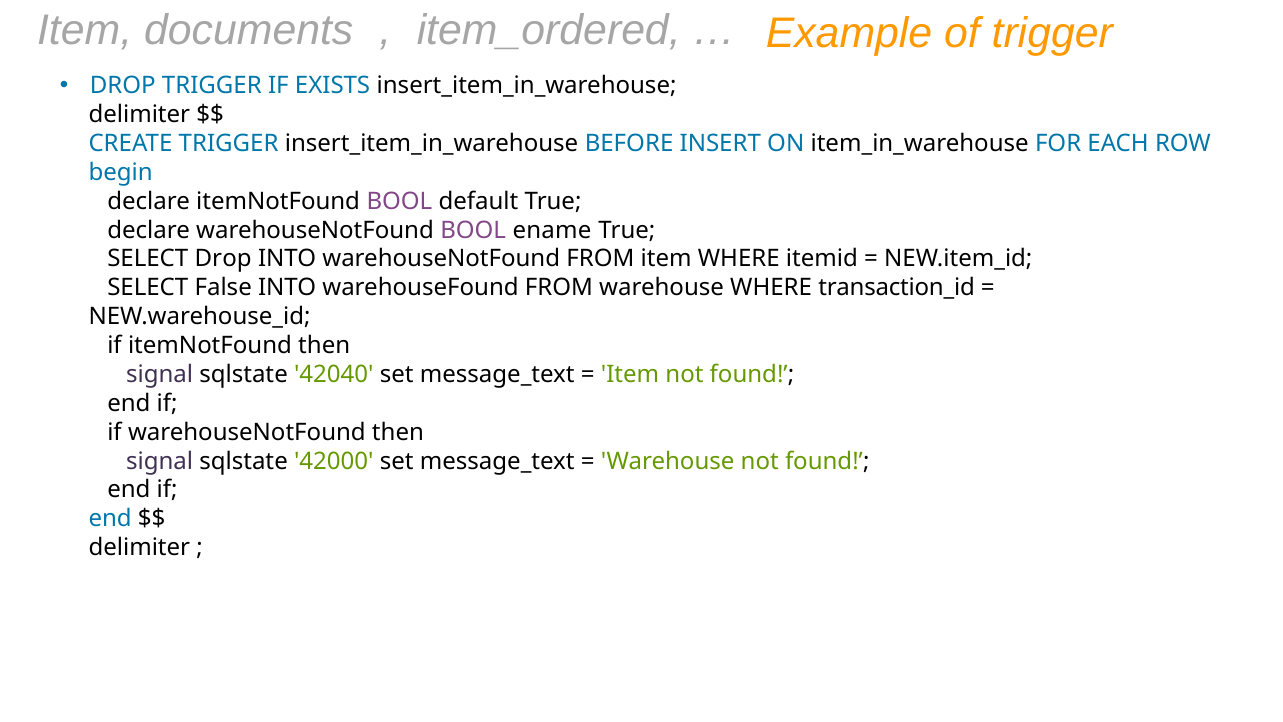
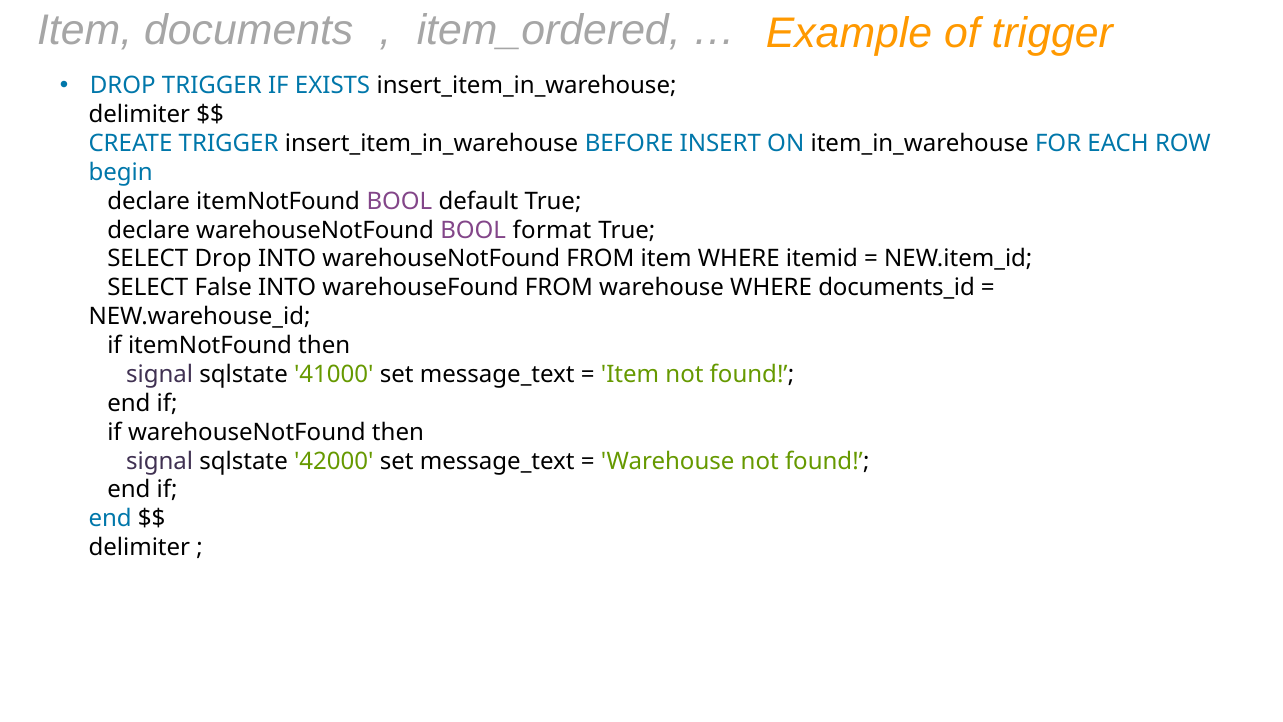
ename: ename -> format (552, 230)
transaction_id: transaction_id -> documents_id (897, 288)
42040: 42040 -> 41000 (334, 374)
